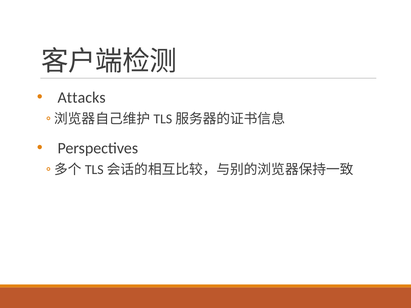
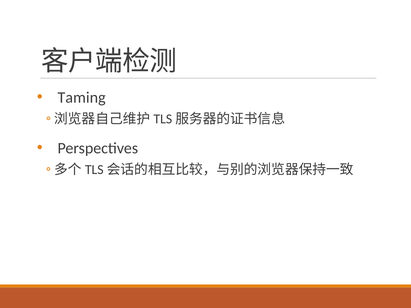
Attacks: Attacks -> Taming (82, 98)
